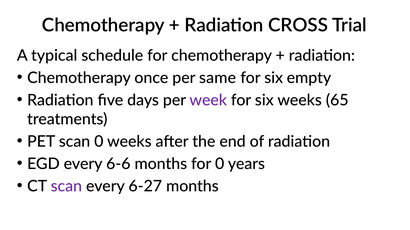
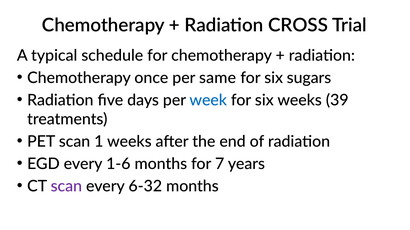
empty: empty -> sugars (309, 78)
week colour: purple -> blue (208, 100)
65: 65 -> 39 (337, 100)
scan 0: 0 -> 1 (99, 142)
6-6: 6-6 -> 1-6 (118, 164)
for 0: 0 -> 7 (220, 164)
6-27: 6-27 -> 6-32 (145, 187)
